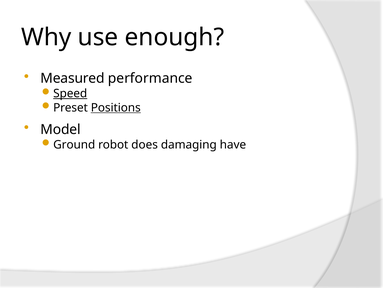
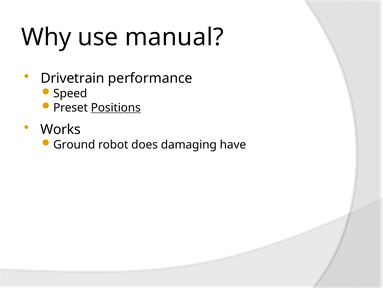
enough: enough -> manual (174, 37)
Measured: Measured -> Drivetrain (72, 78)
Speed underline: present -> none (70, 93)
Model: Model -> Works (61, 129)
